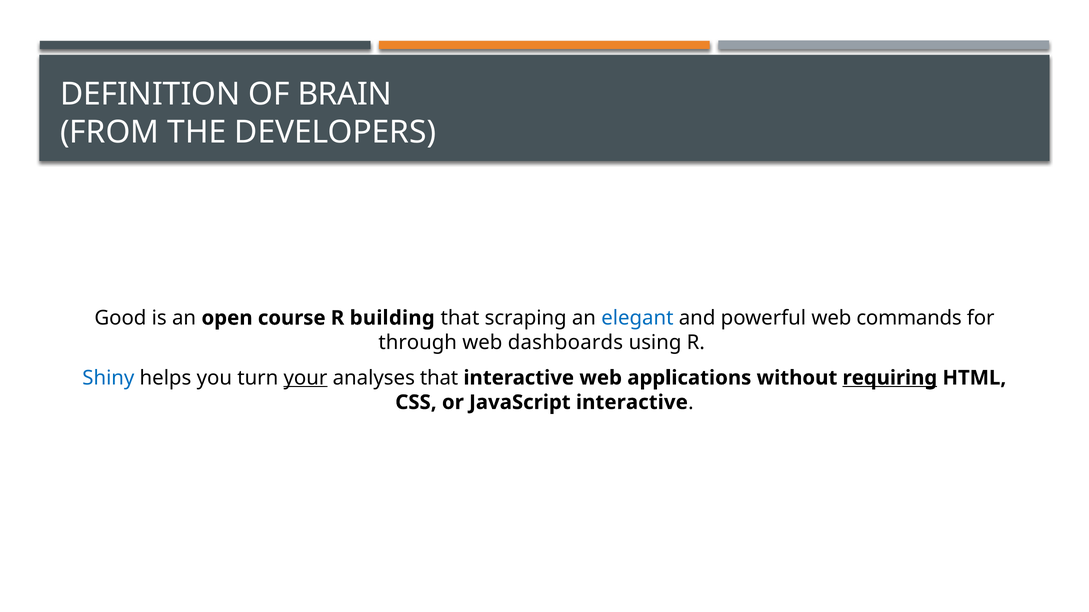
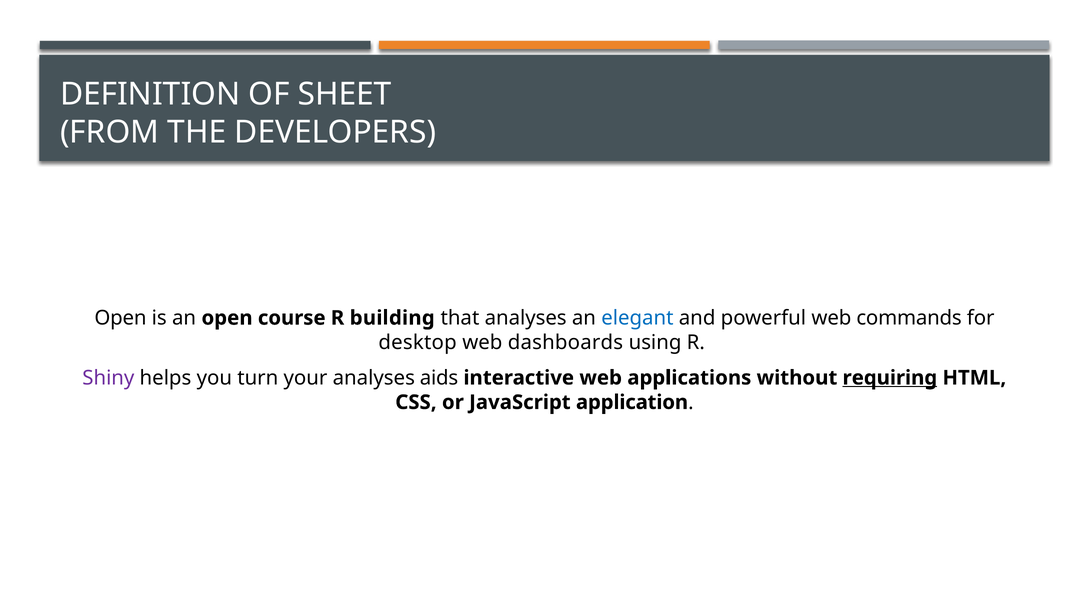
BRAIN: BRAIN -> SHEET (345, 94)
Good: Good -> Open (120, 318)
that scraping: scraping -> analyses (526, 318)
through: through -> desktop (418, 343)
Shiny colour: blue -> purple (108, 378)
your underline: present -> none (305, 378)
analyses that: that -> aids (439, 378)
JavaScript interactive: interactive -> application (632, 403)
